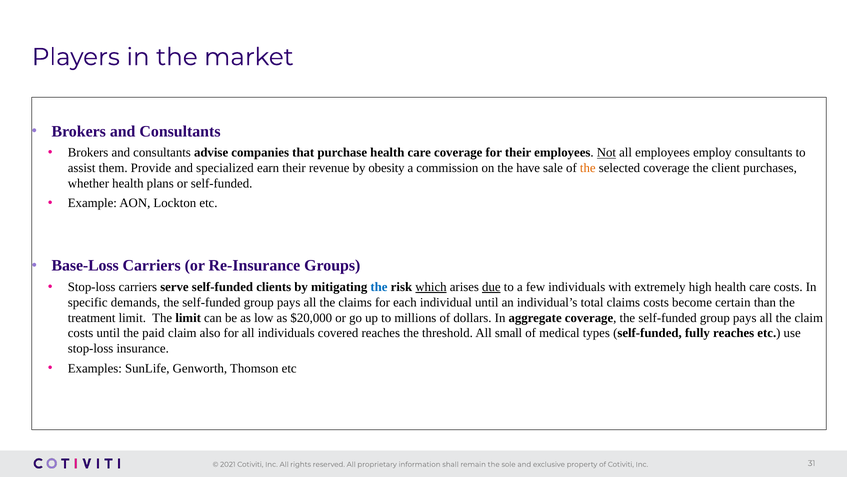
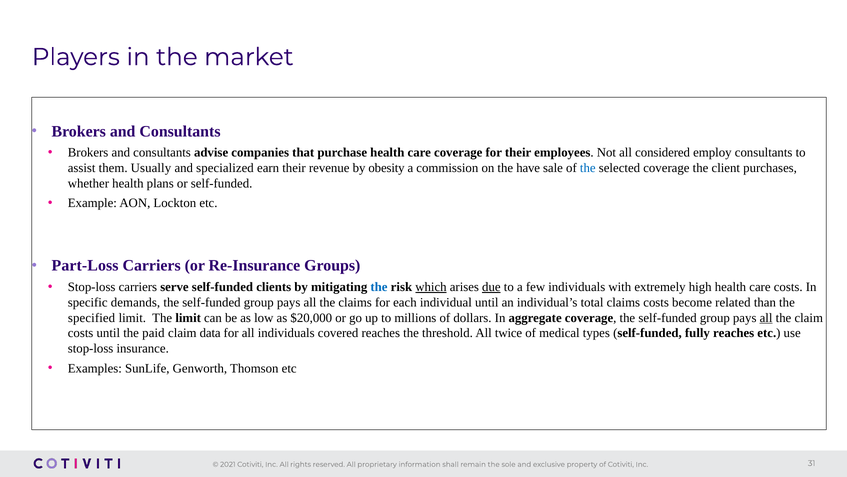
Not underline: present -> none (606, 153)
all employees: employees -> considered (663, 153)
Provide: Provide -> Usually (151, 168)
the colour: orange -> blue (588, 168)
Base-Loss: Base-Loss -> Part-Loss (85, 265)
certain: certain -> related (733, 302)
treatment: treatment -> specified (92, 317)
all underline: none -> present (766, 317)
also: also -> data (210, 333)
small: small -> twice (509, 333)
